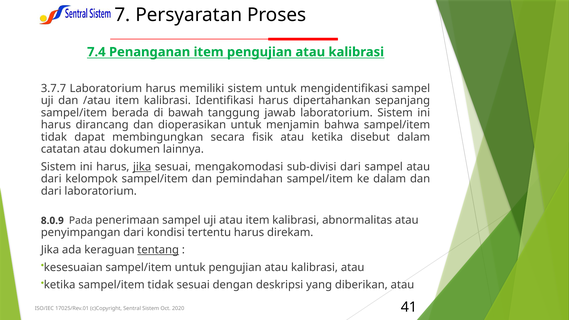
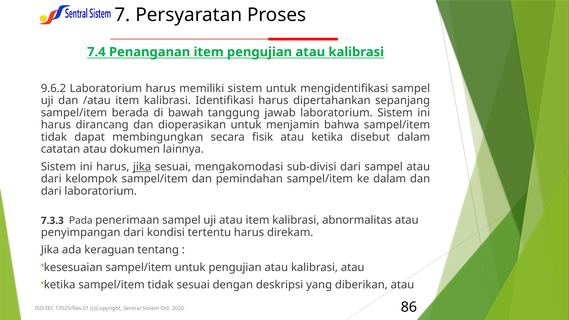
3.7.7: 3.7.7 -> 9.6.2 (53, 88)
8.0.9: 8.0.9 -> 7.3.3 (52, 221)
tentang underline: present -> none (158, 250)
41: 41 -> 86 (409, 307)
